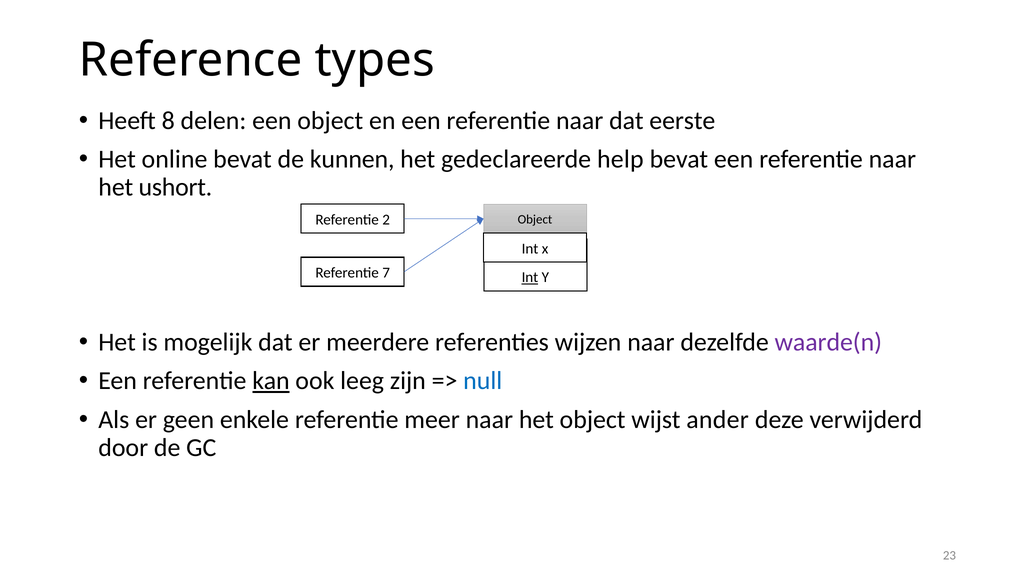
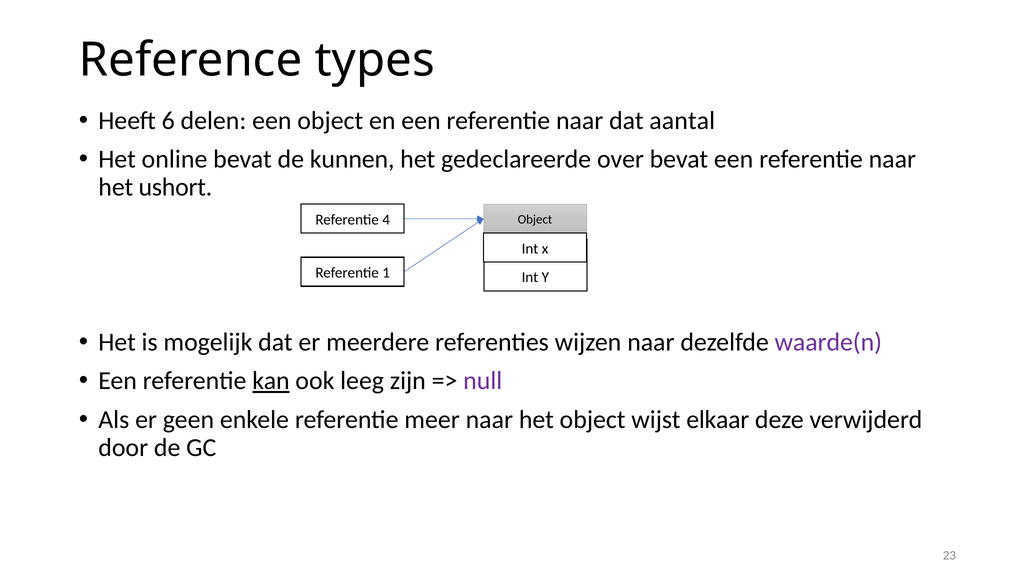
8: 8 -> 6 (168, 121)
eerste: eerste -> aantal (682, 121)
help: help -> over (620, 159)
2: 2 -> 4 (386, 220)
7: 7 -> 1 (386, 273)
Int underline: present -> none (530, 278)
null colour: blue -> purple (483, 381)
ander: ander -> elkaar (718, 420)
